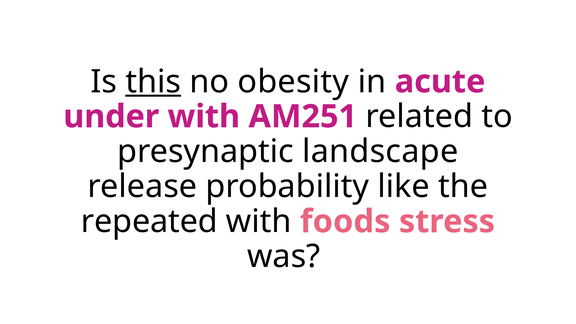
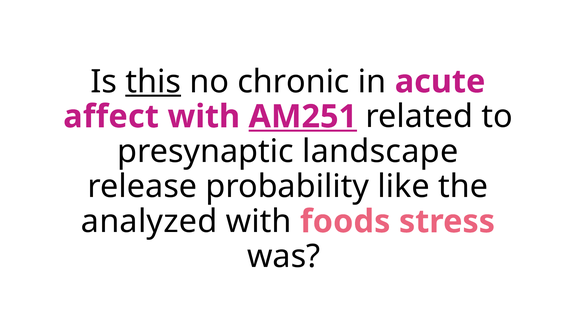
obesity: obesity -> chronic (294, 82)
under: under -> affect (111, 117)
AM251 underline: none -> present (303, 117)
repeated: repeated -> analyzed (149, 222)
